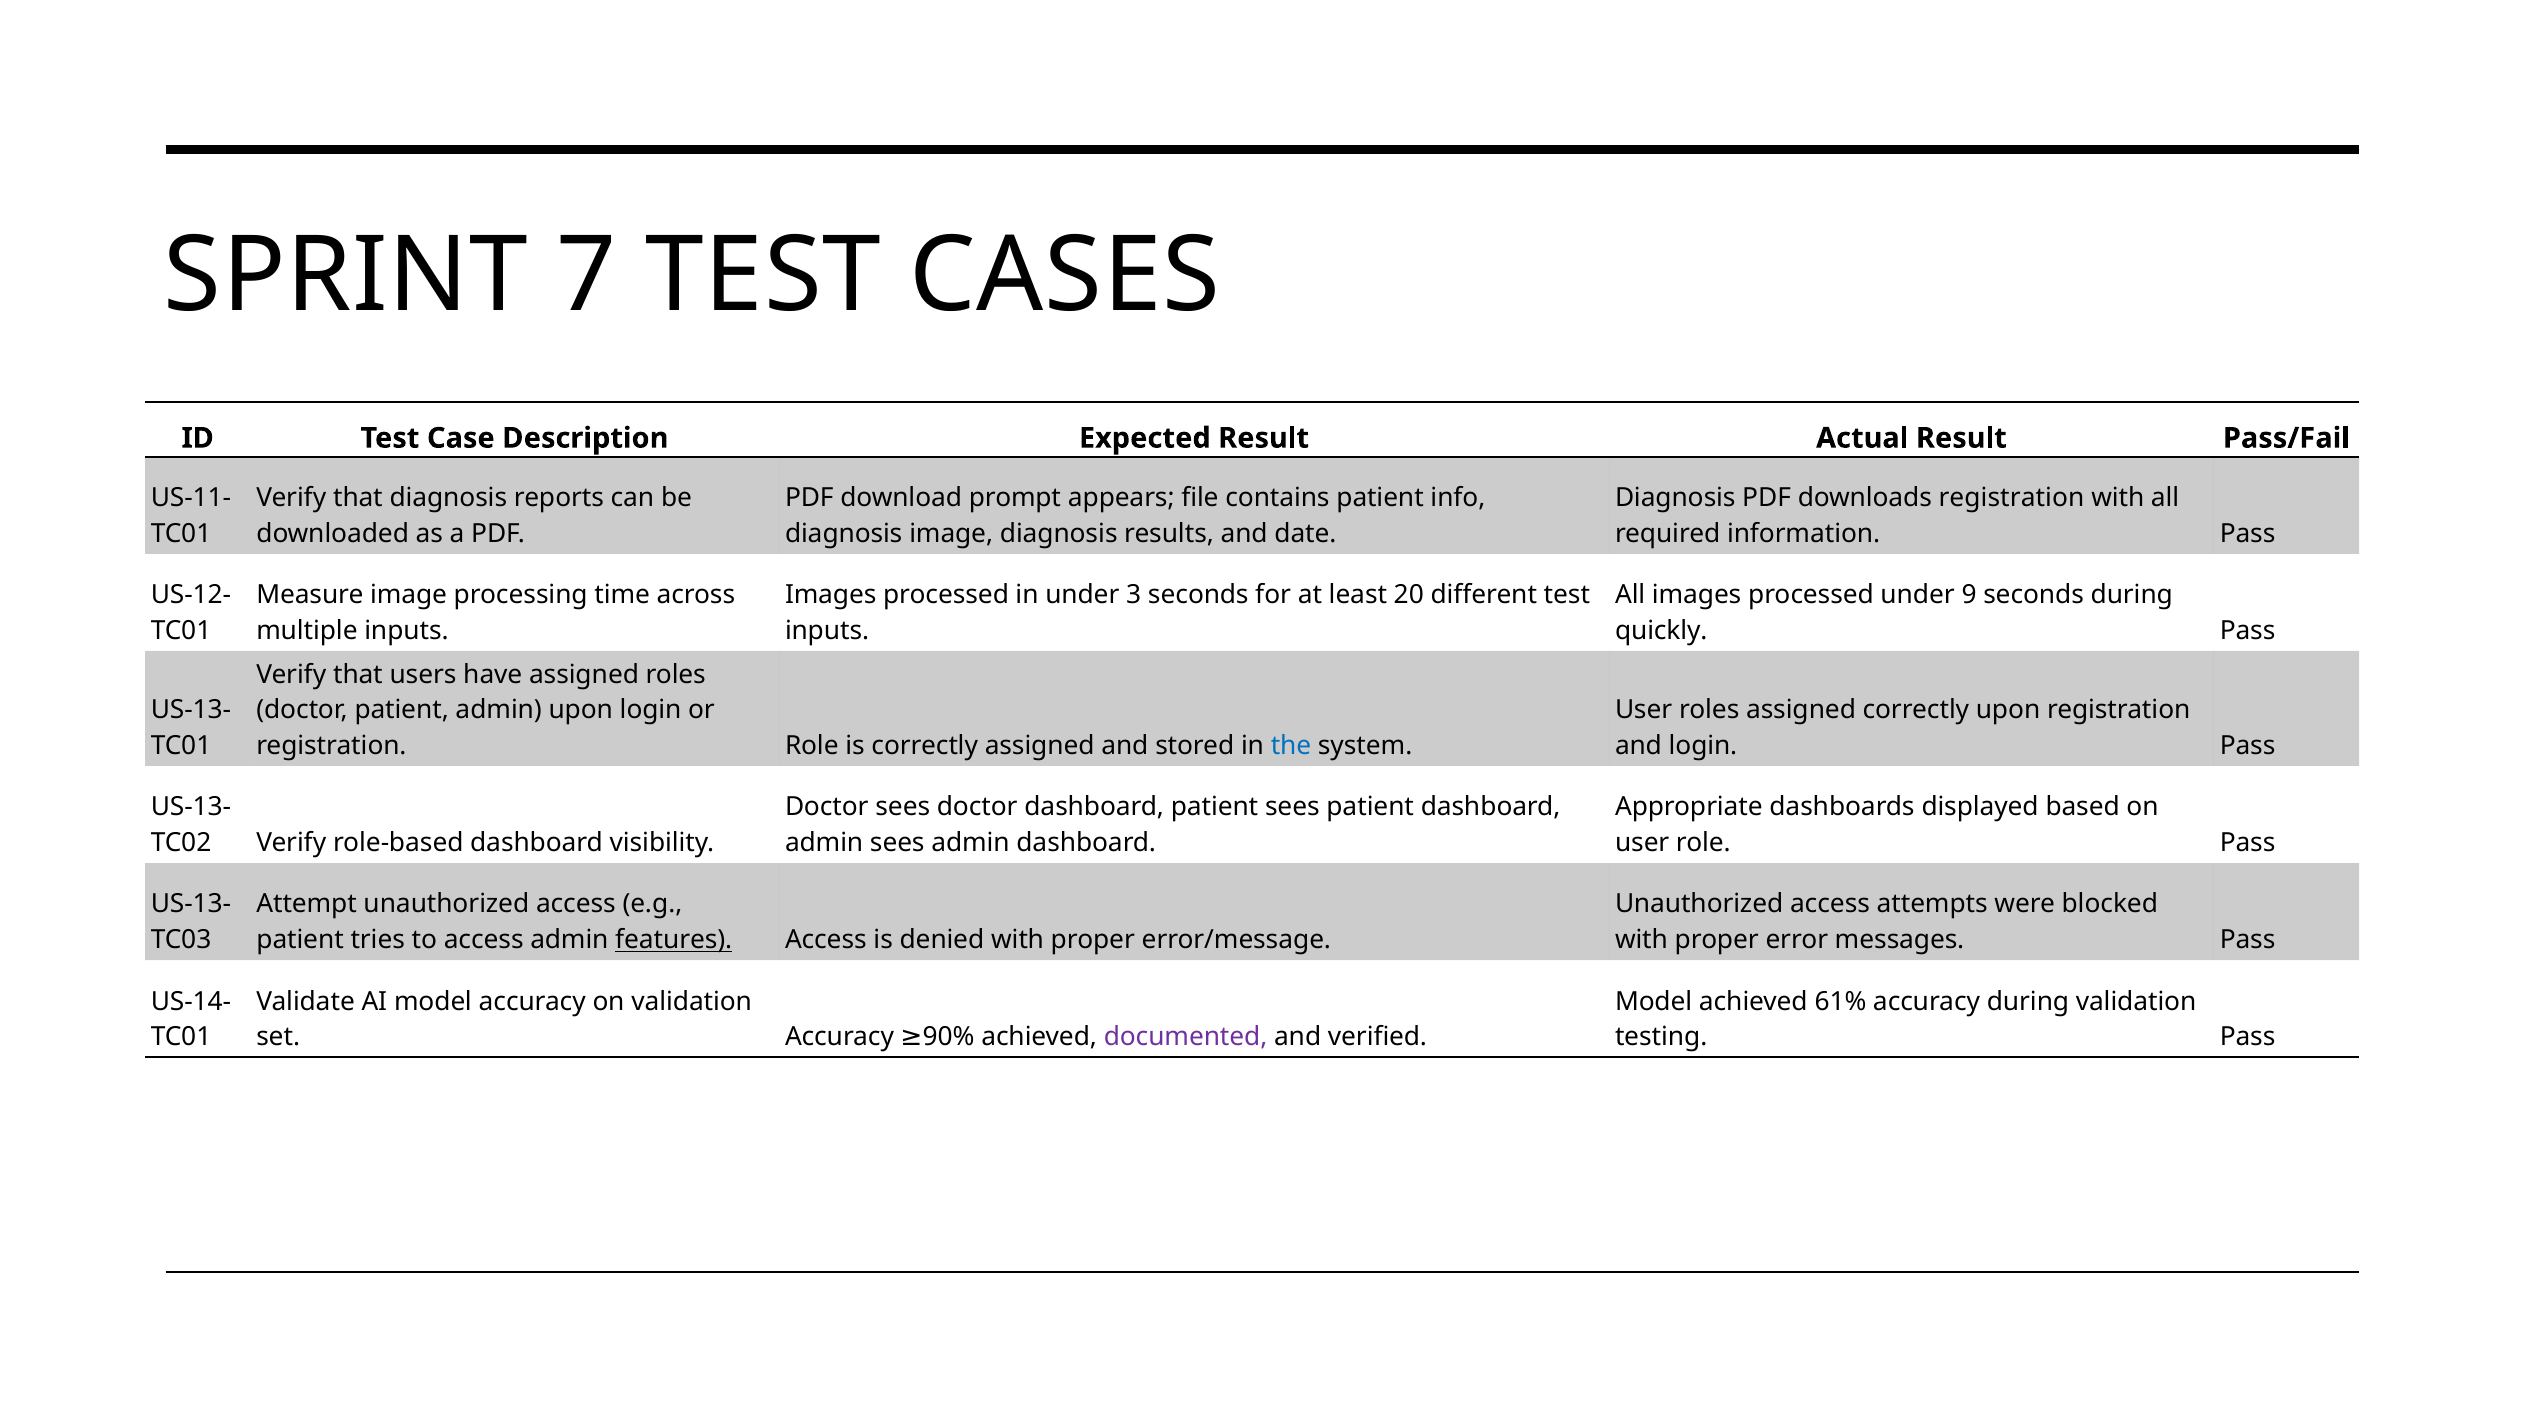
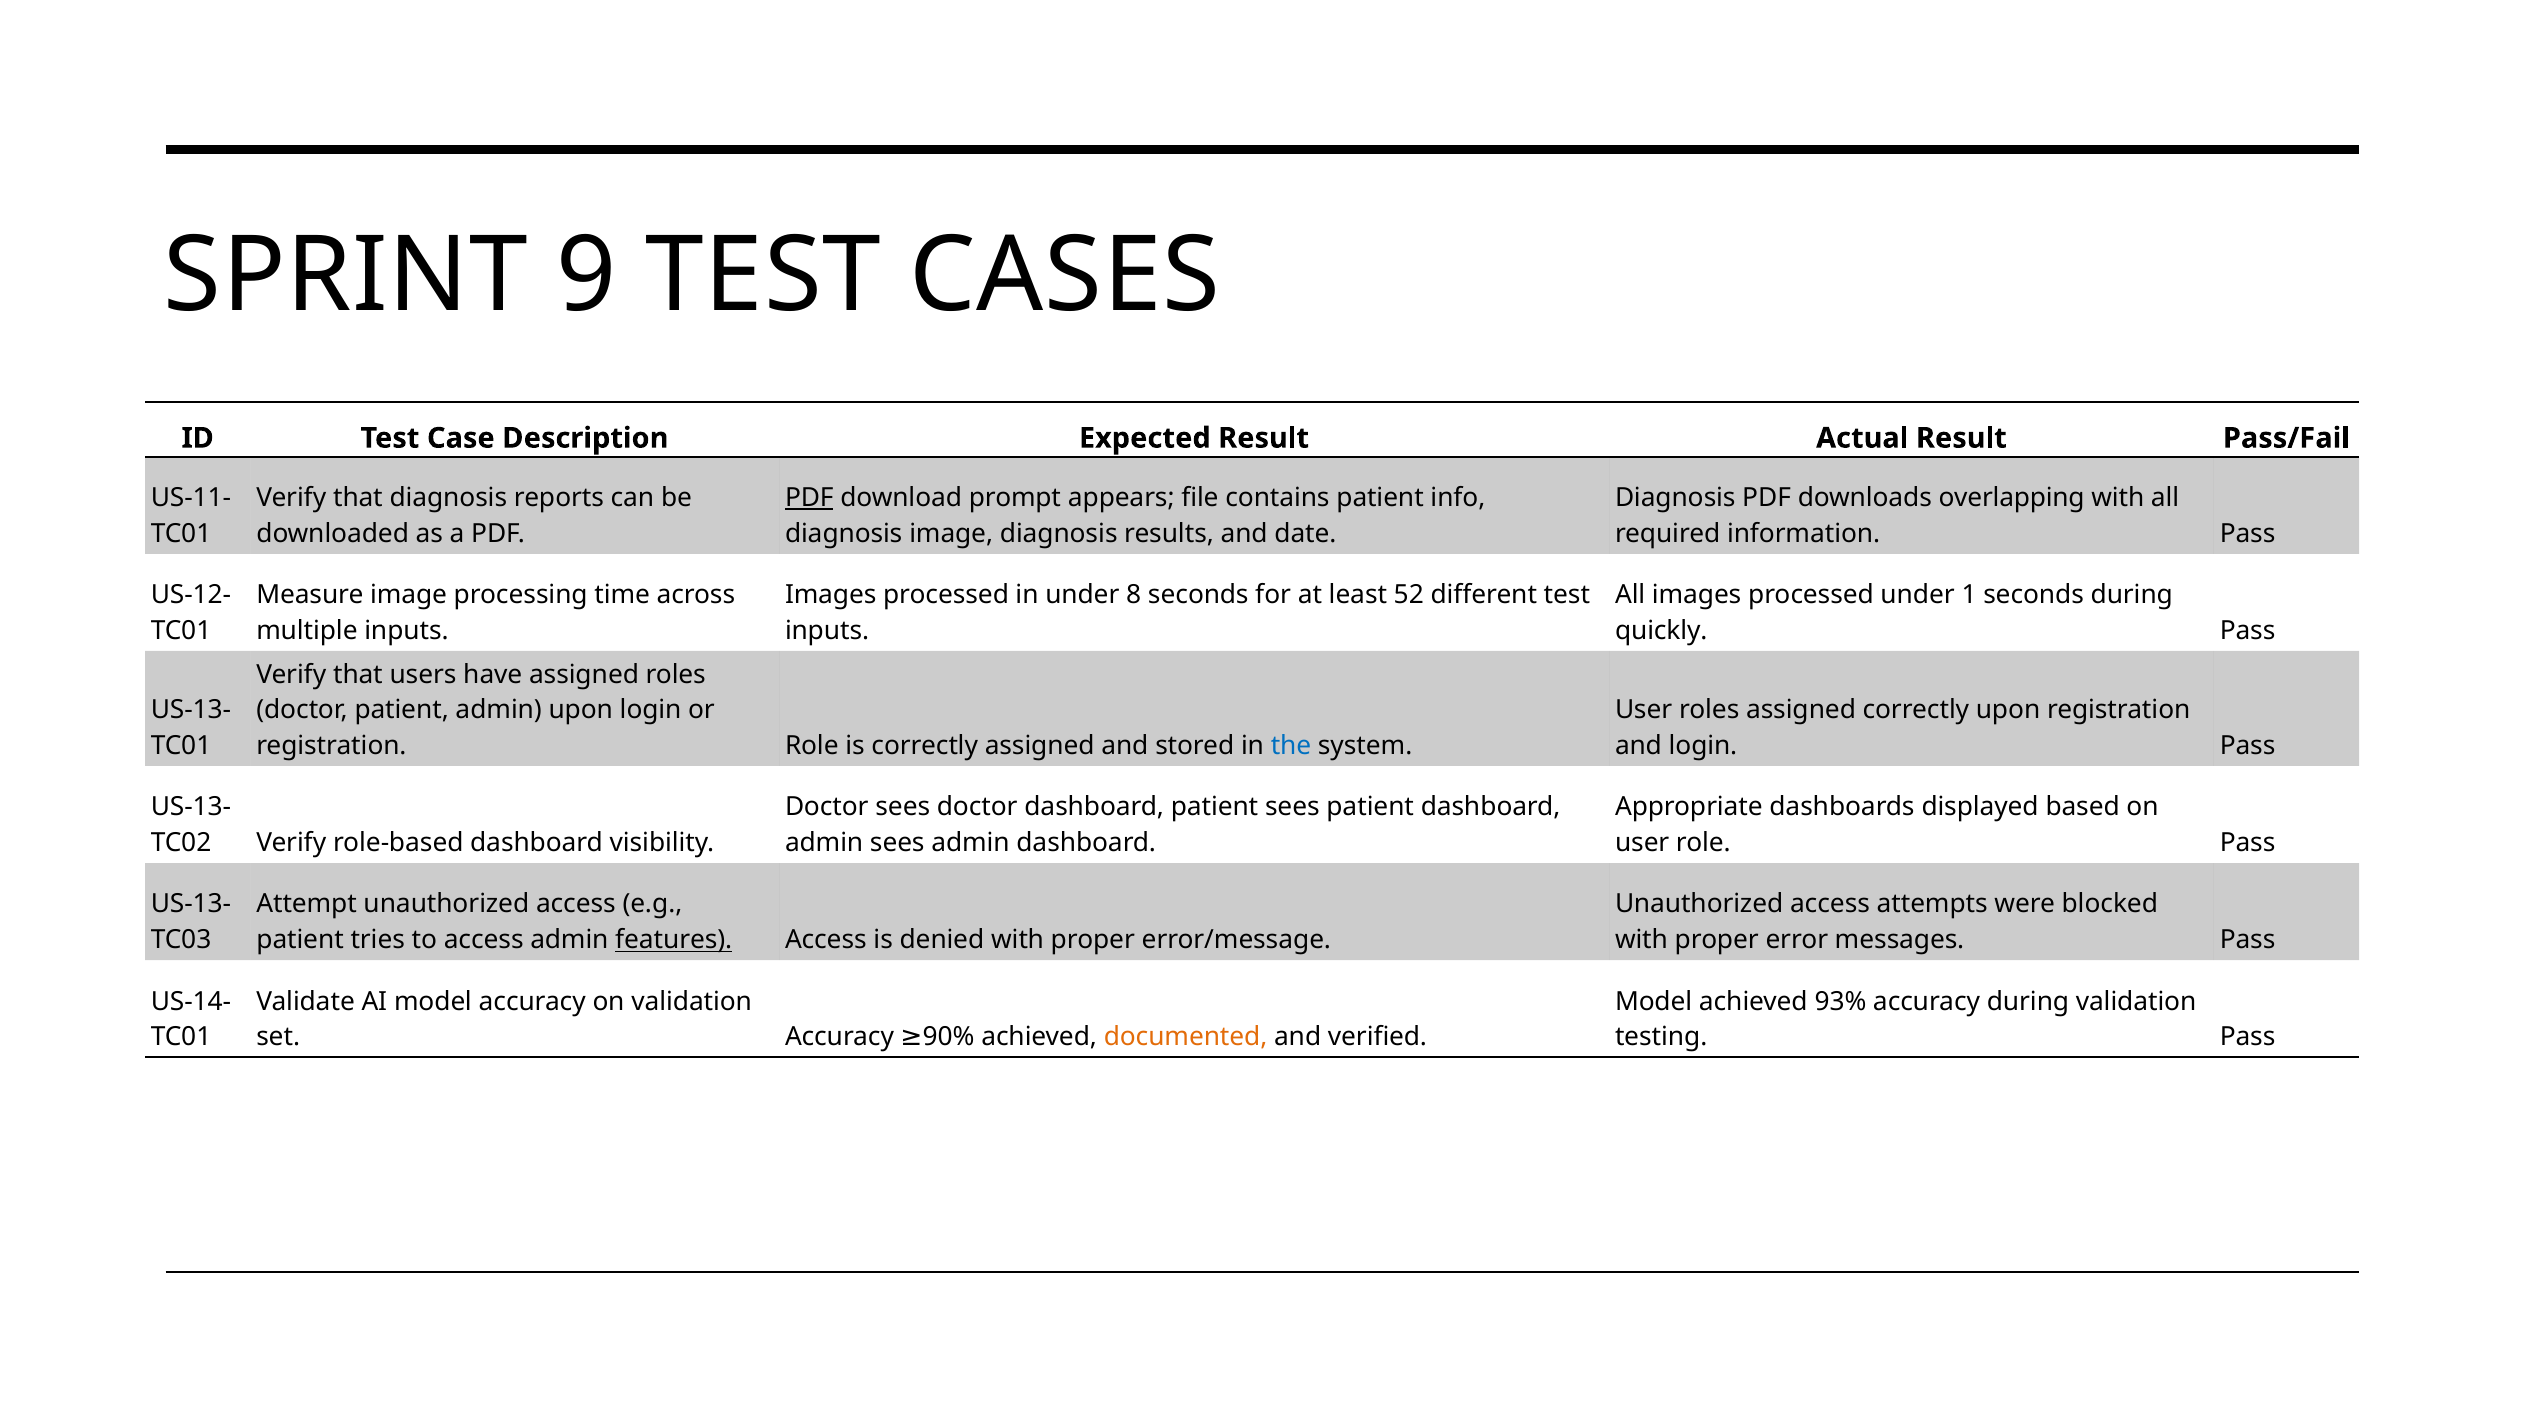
7: 7 -> 9 (587, 276)
PDF underline: none -> present (809, 498)
downloads registration: registration -> overlapping (2012, 498)
3: 3 -> 8 (1134, 595)
20: 20 -> 52 (1409, 595)
9: 9 -> 1 (1969, 595)
61%: 61% -> 93% (1840, 1002)
documented colour: purple -> orange (1186, 1037)
